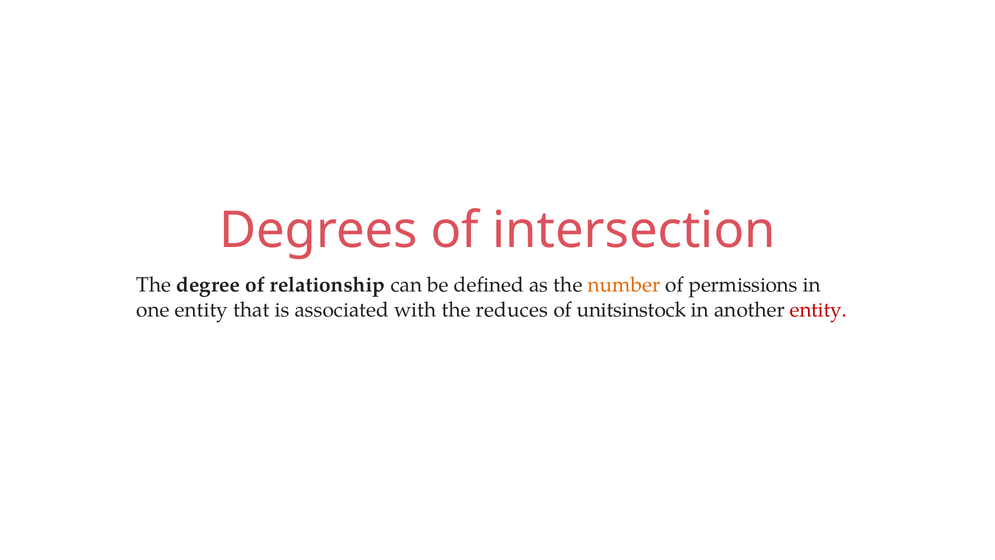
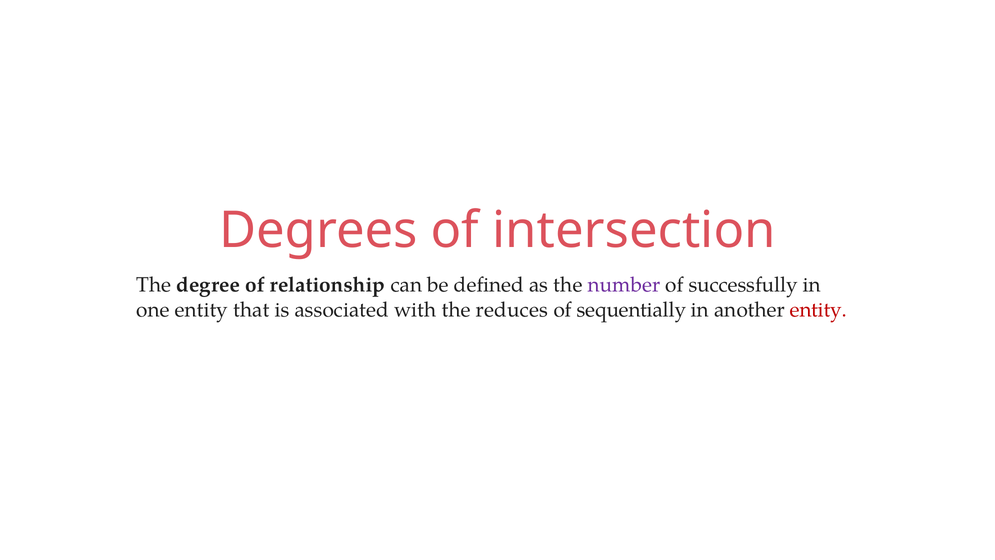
number colour: orange -> purple (624, 285)
permissions: permissions -> successfully (743, 285)
unitsinstock: unitsinstock -> sequentially (631, 310)
